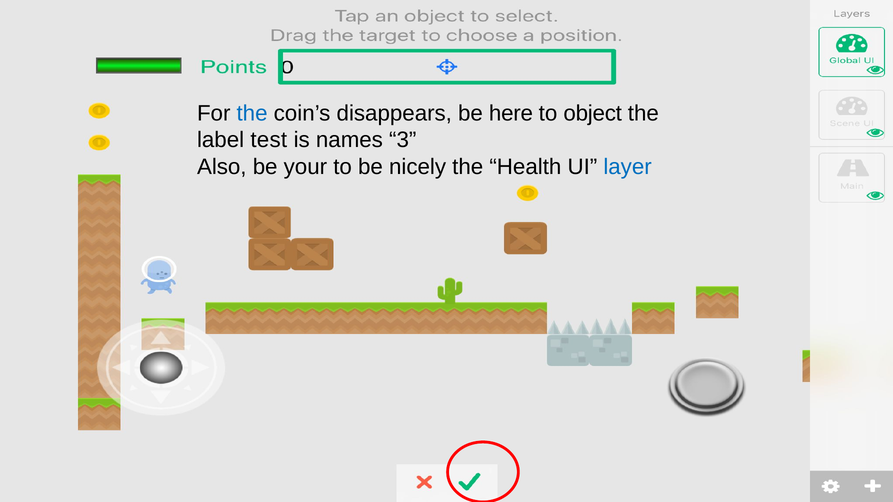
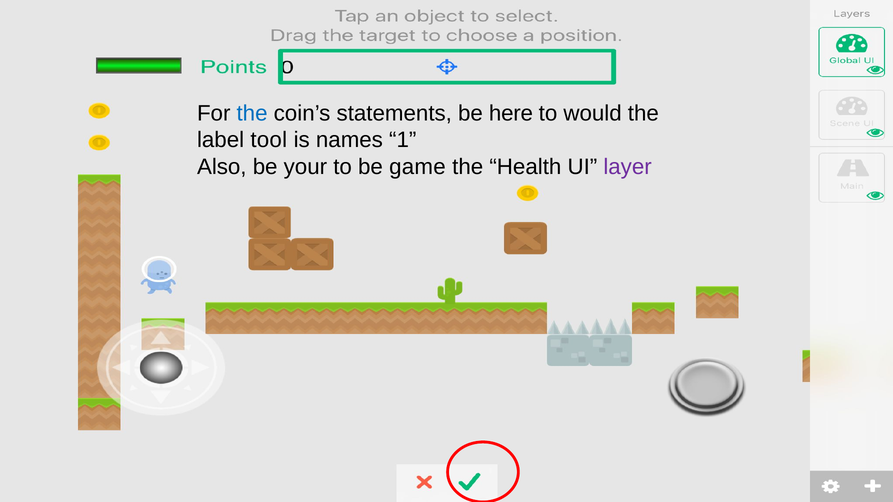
disappears: disappears -> statements (394, 113)
object: object -> would (593, 113)
test: test -> tool (269, 140)
3: 3 -> 1 (403, 140)
nicely: nicely -> game (417, 167)
layer colour: blue -> purple (628, 167)
